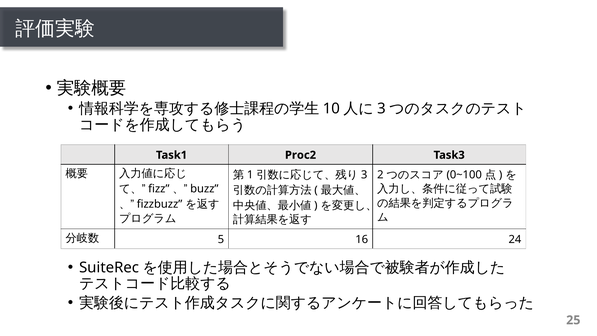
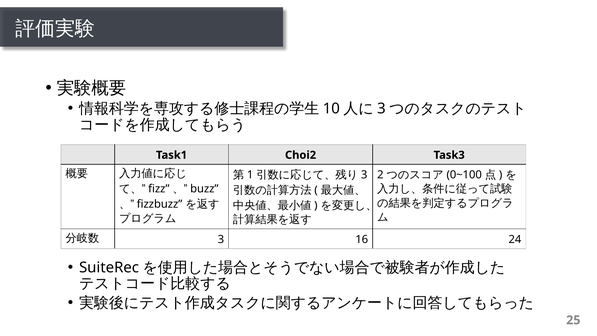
Proc2: Proc2 -> Choi2 (301, 155)
5: 5 -> 3 (221, 239)
